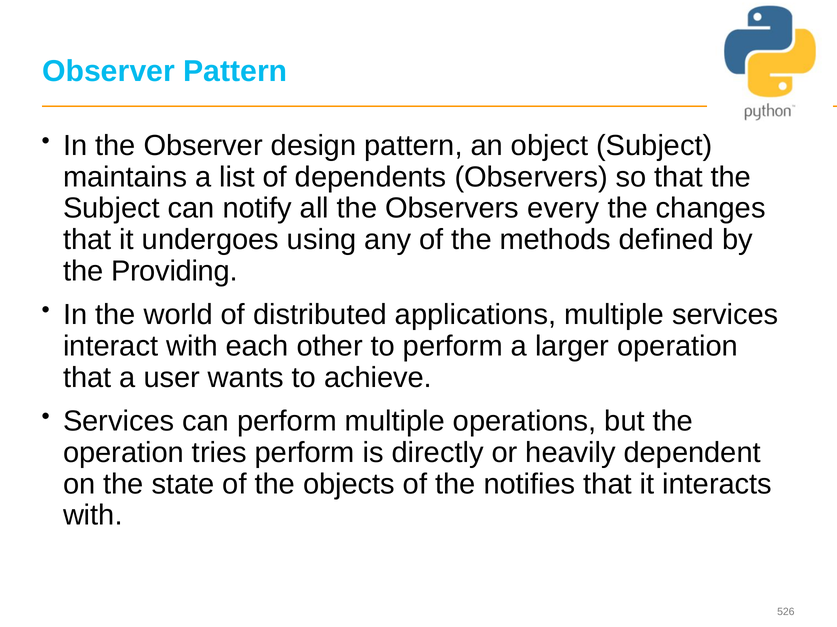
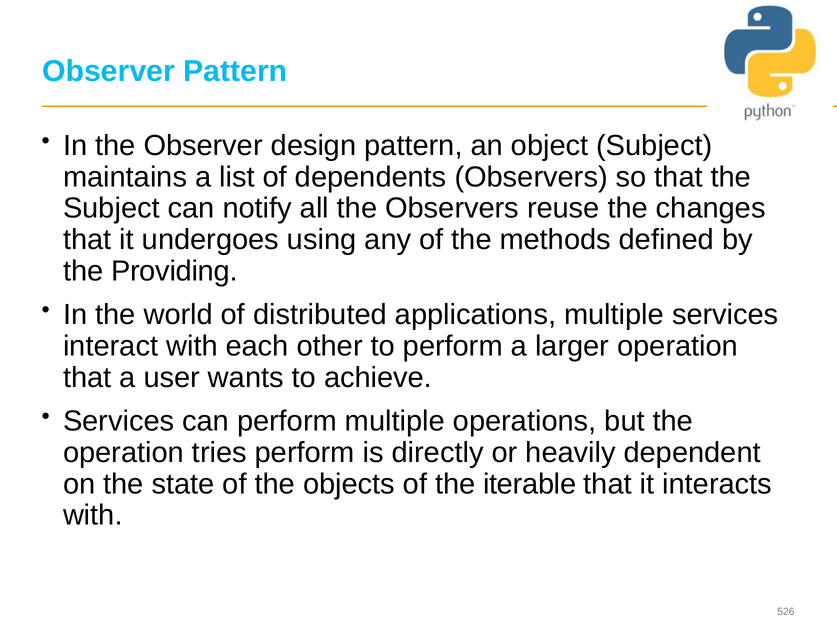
every: every -> reuse (563, 209)
notifies: notifies -> iterable (530, 485)
